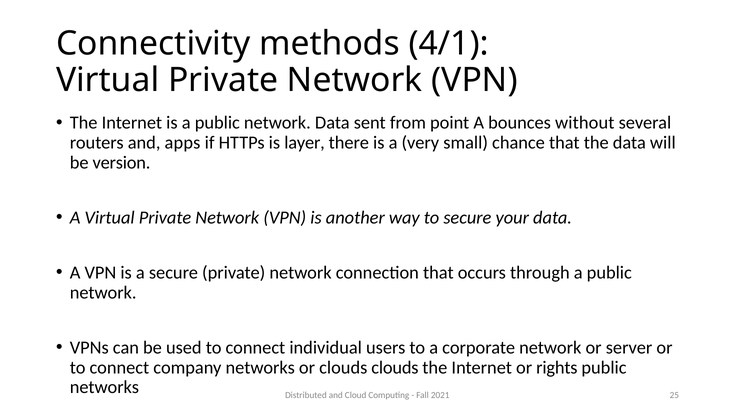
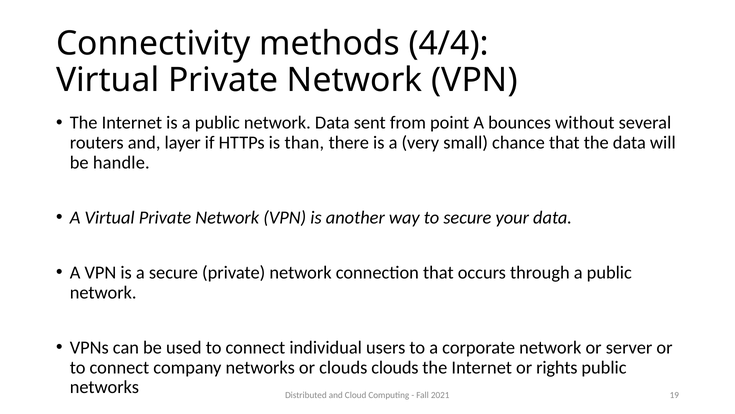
4/1: 4/1 -> 4/4 (449, 44)
apps: apps -> layer (183, 142)
layer: layer -> than (304, 142)
version: version -> handle (121, 162)
25: 25 -> 19 (674, 395)
